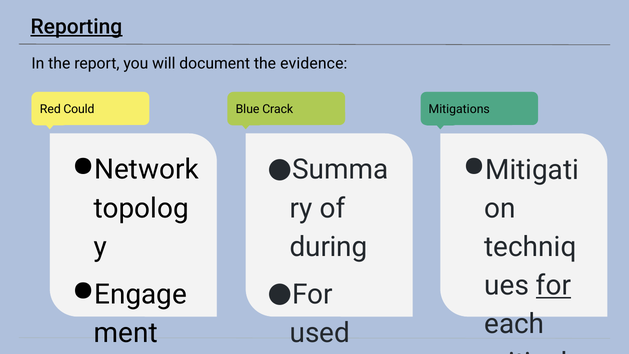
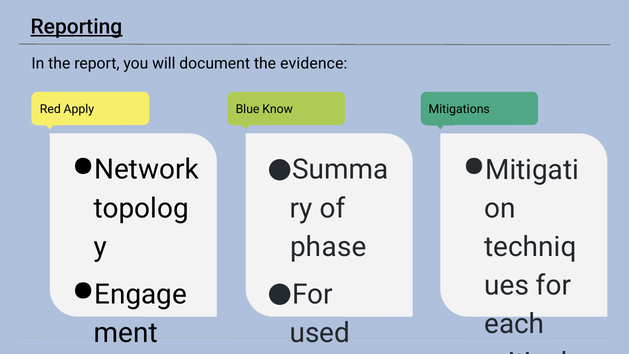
Could: Could -> Apply (79, 109)
Crack: Crack -> Know (278, 109)
during: during -> phase (328, 247)
for underline: present -> none (553, 285)
